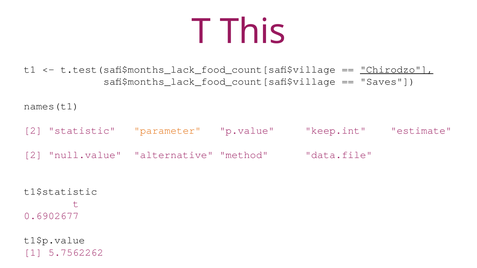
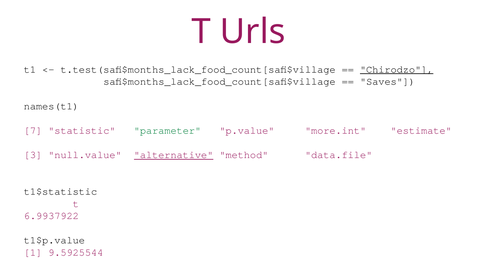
This: This -> Urls (253, 32)
2: 2 -> 7 (33, 131)
parameter colour: orange -> green (167, 131)
keep.int: keep.int -> more.int (336, 131)
2: 2 -> 3 (33, 155)
alternative underline: none -> present (174, 155)
0.6902677: 0.6902677 -> 6.9937922 (51, 216)
5.7562262: 5.7562262 -> 9.5925544 (76, 253)
